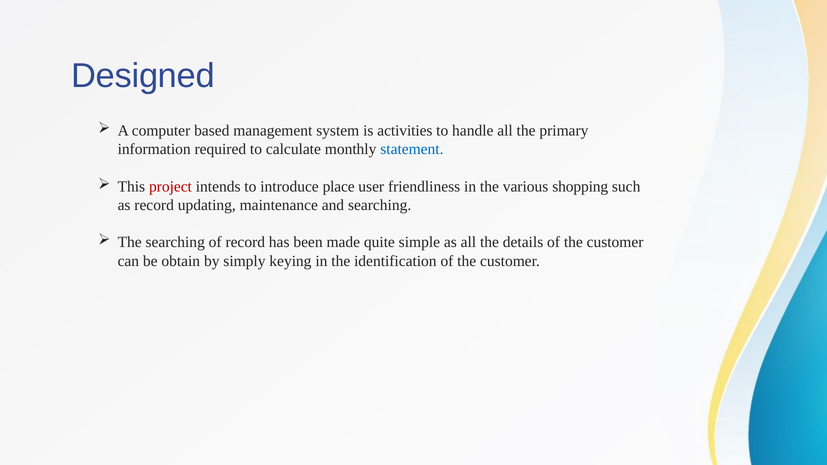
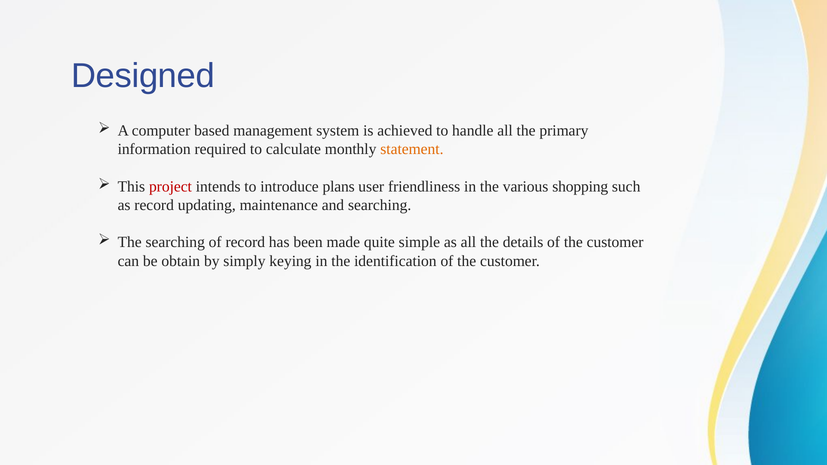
activities: activities -> achieved (405, 131)
statement colour: blue -> orange (412, 149)
place: place -> plans (339, 187)
